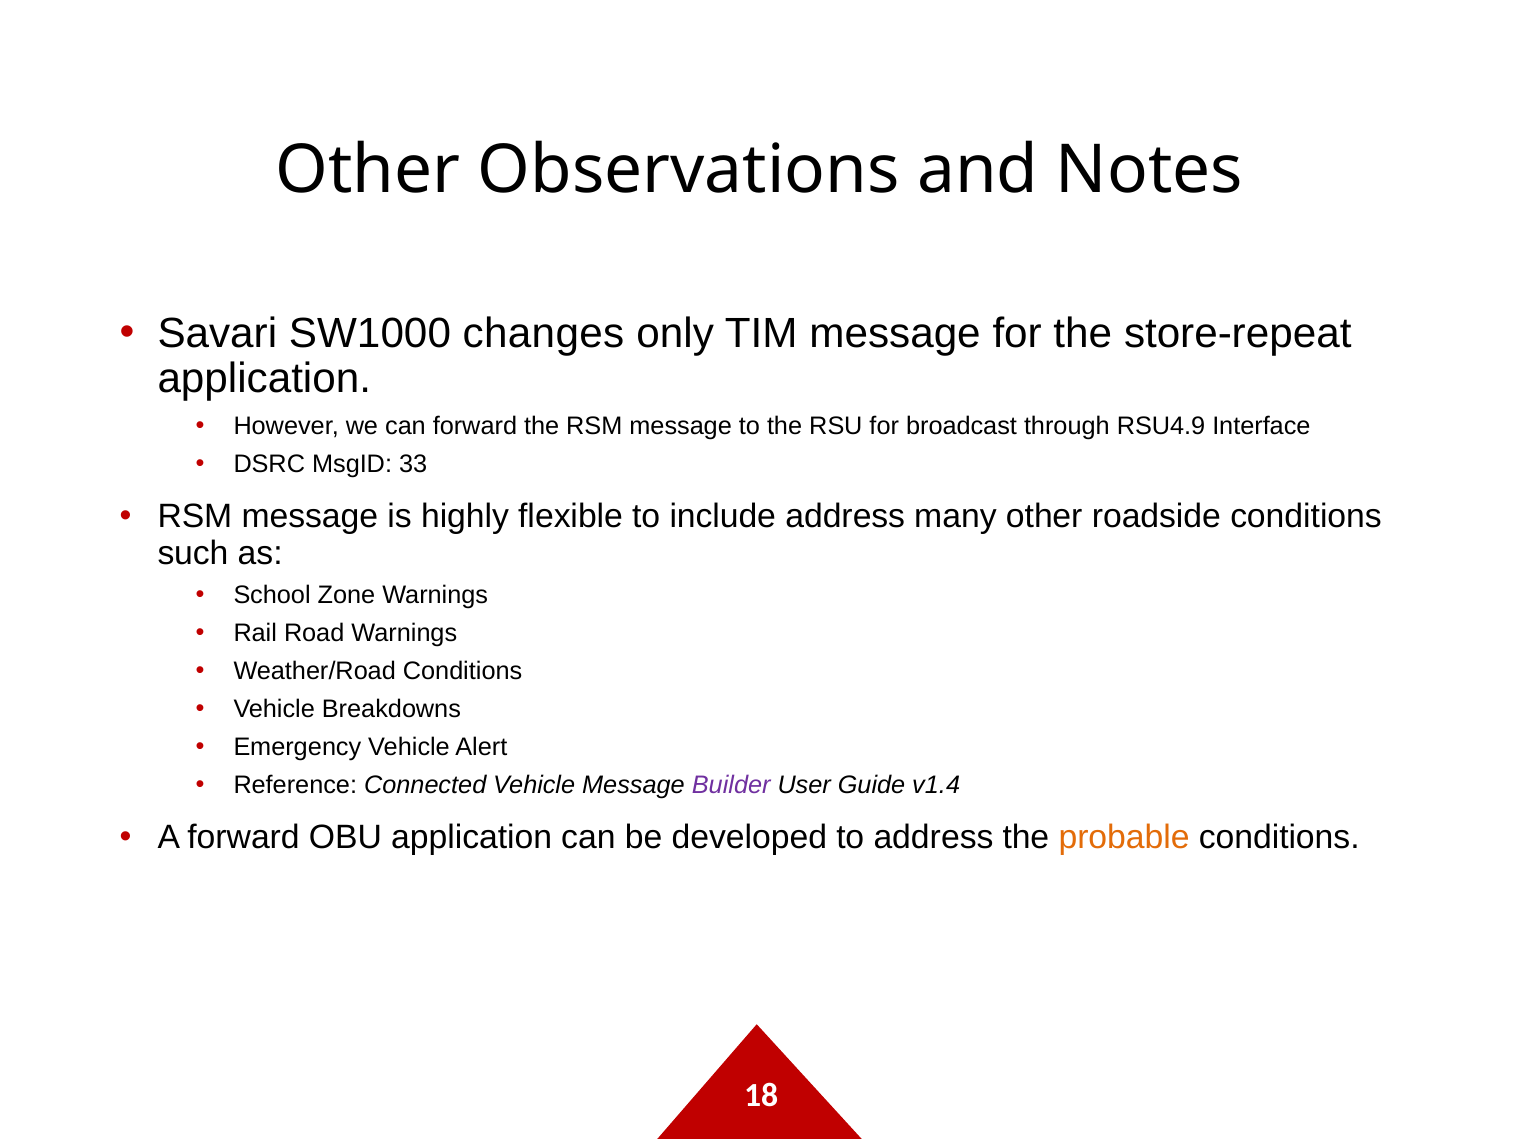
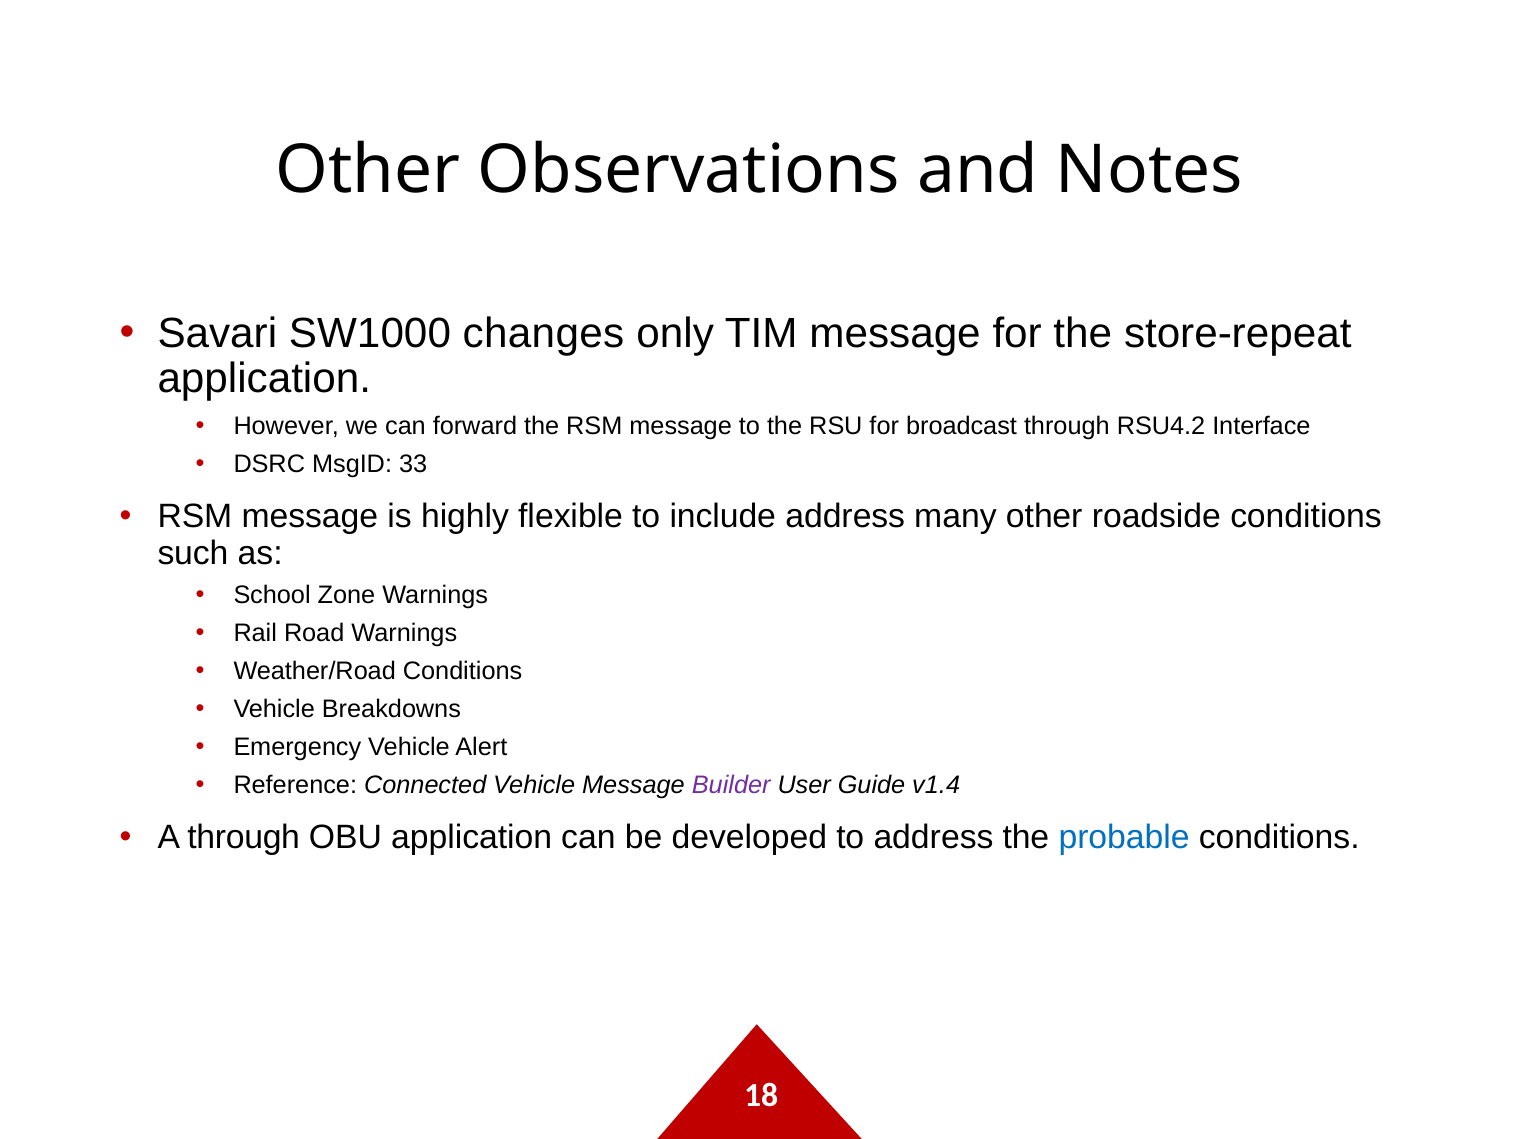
RSU4.9: RSU4.9 -> RSU4.2 (1161, 426)
A forward: forward -> through (244, 838)
probable colour: orange -> blue (1124, 838)
